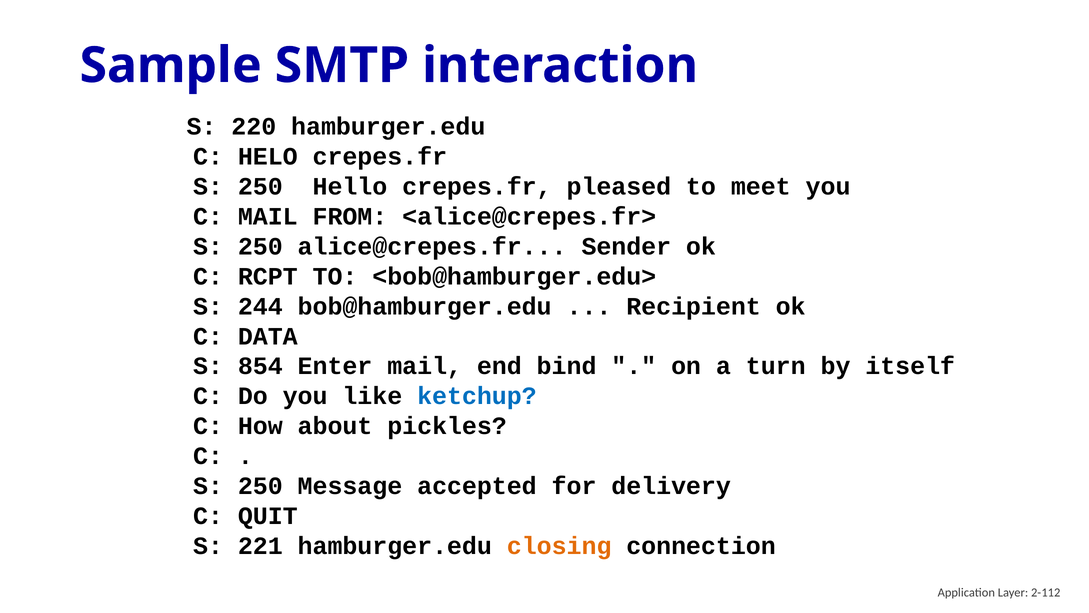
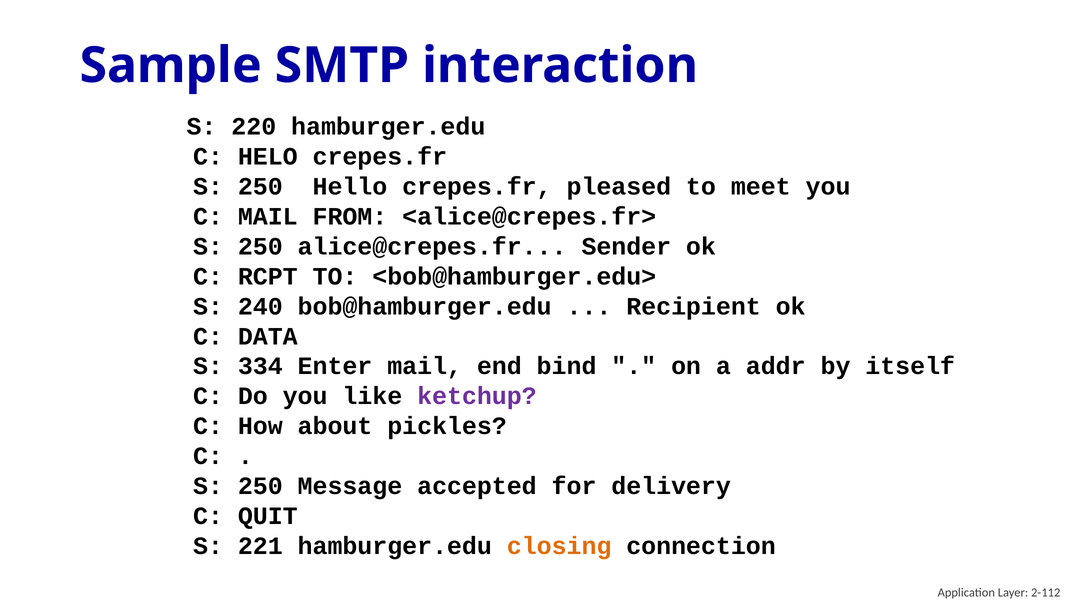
244: 244 -> 240 (260, 306)
854: 854 -> 334 (260, 366)
turn: turn -> addr (776, 366)
ketchup colour: blue -> purple (477, 396)
